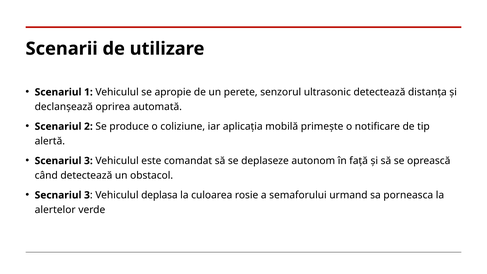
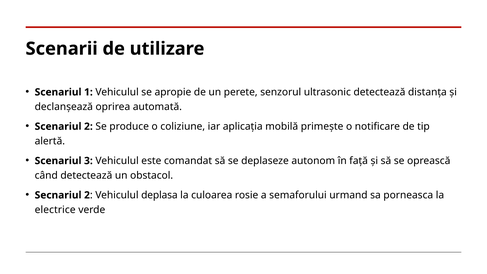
Secnariul 3: 3 -> 2 (87, 195)
alertelor: alertelor -> electrice (55, 210)
